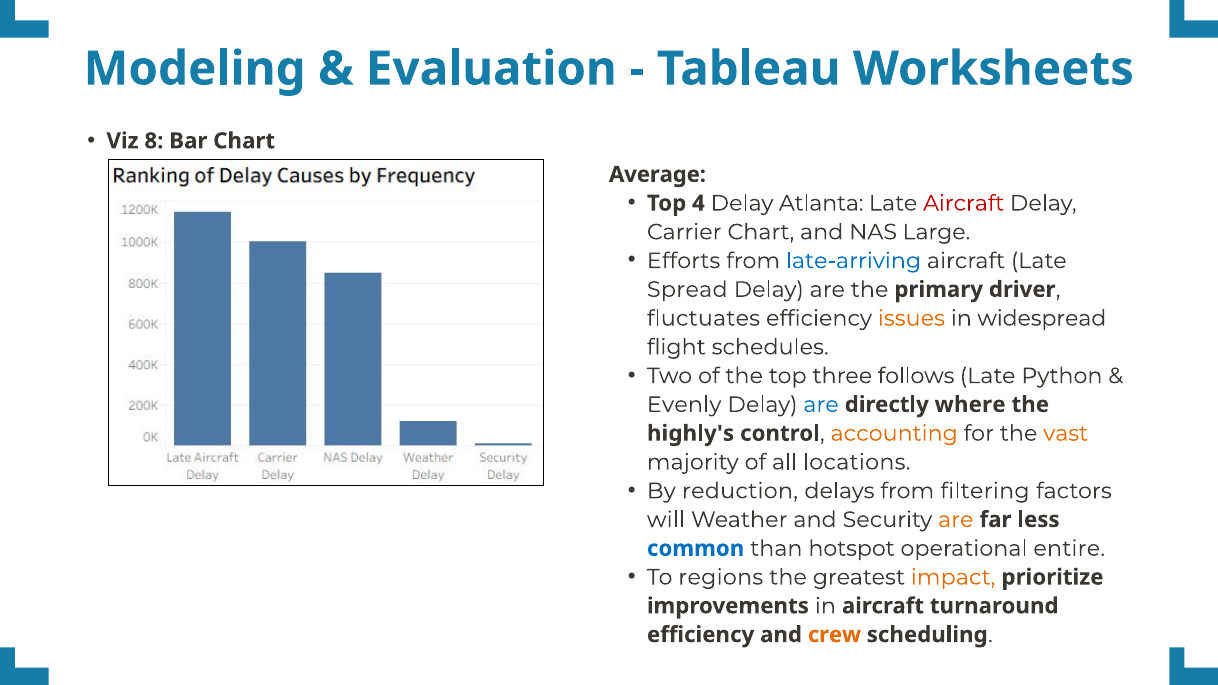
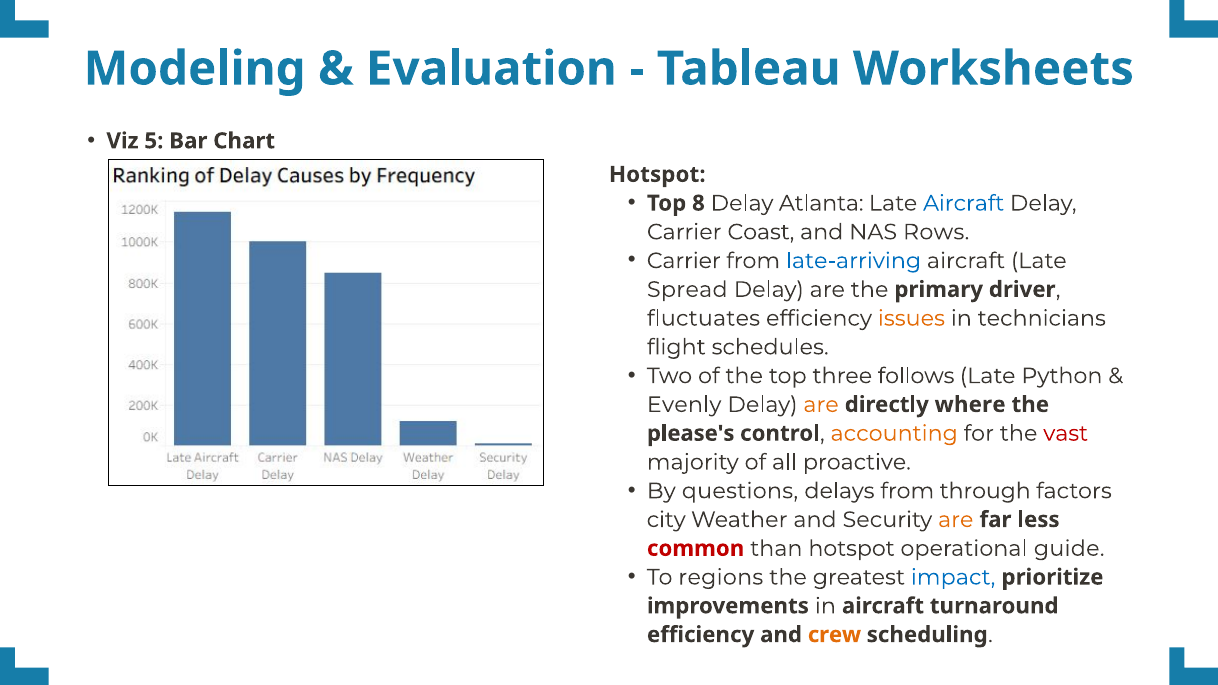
8: 8 -> 5 (154, 141)
Average: Average -> Hotspot (657, 175)
4: 4 -> 8 (698, 203)
Aircraft colour: red -> blue (964, 203)
Carrier Chart: Chart -> Coast (761, 232)
Large: Large -> Rows (936, 232)
Efforts: Efforts -> Carrier (684, 261)
widespread: widespread -> technicians (1042, 318)
are colour: blue -> orange (821, 405)
highly's: highly's -> please's (691, 433)
vast colour: orange -> red (1066, 433)
locations: locations -> proactive (857, 462)
reduction: reduction -> questions (740, 491)
filtering: filtering -> through (985, 491)
will: will -> city (666, 520)
common colour: blue -> red (696, 549)
entire: entire -> guide (1069, 549)
impact colour: orange -> blue (953, 577)
